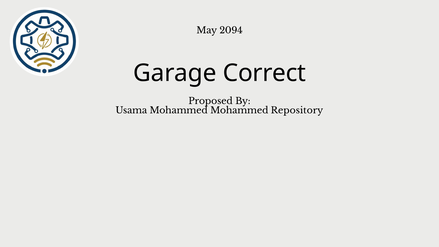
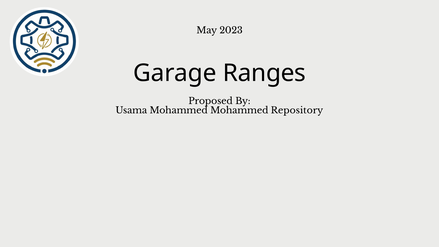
2094: 2094 -> 2023 (231, 30)
Correct: Correct -> Ranges (264, 73)
